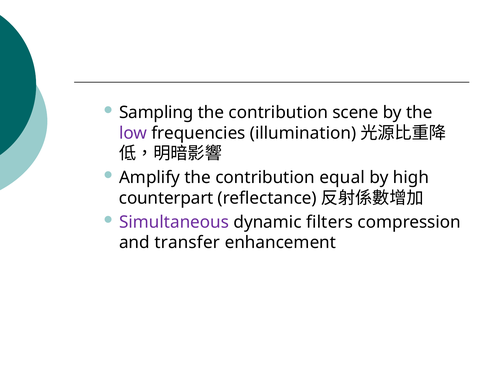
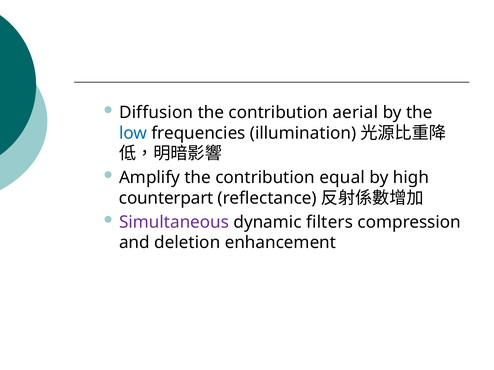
Sampling: Sampling -> Diffusion (156, 113)
scene: scene -> aerial (355, 113)
low colour: purple -> blue (133, 133)
transfer: transfer -> deletion (187, 243)
